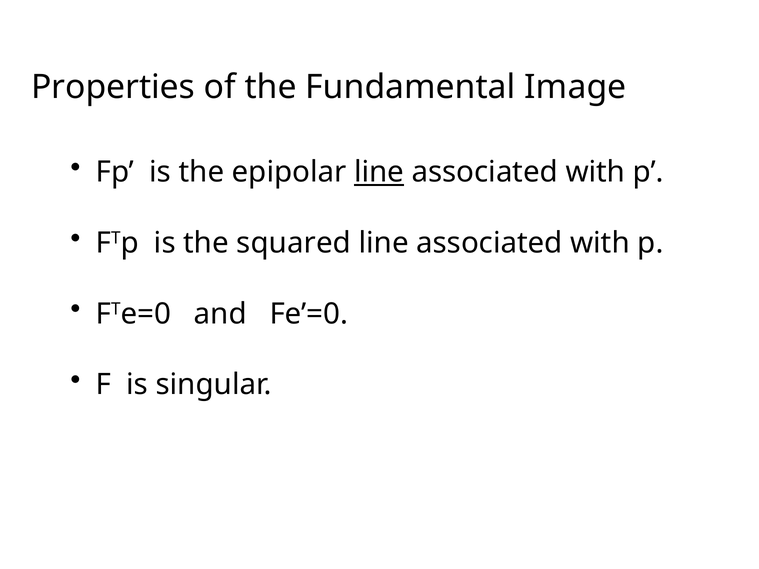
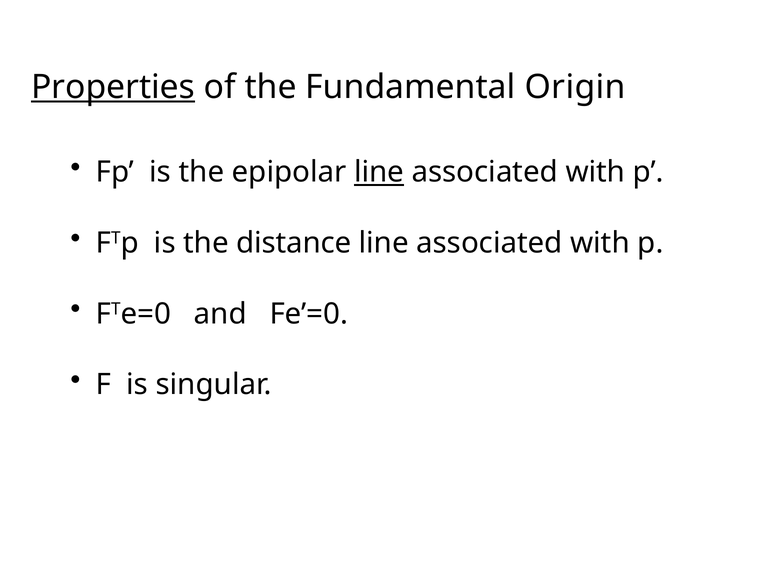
Properties underline: none -> present (113, 87)
Image: Image -> Origin (575, 87)
squared: squared -> distance (294, 243)
